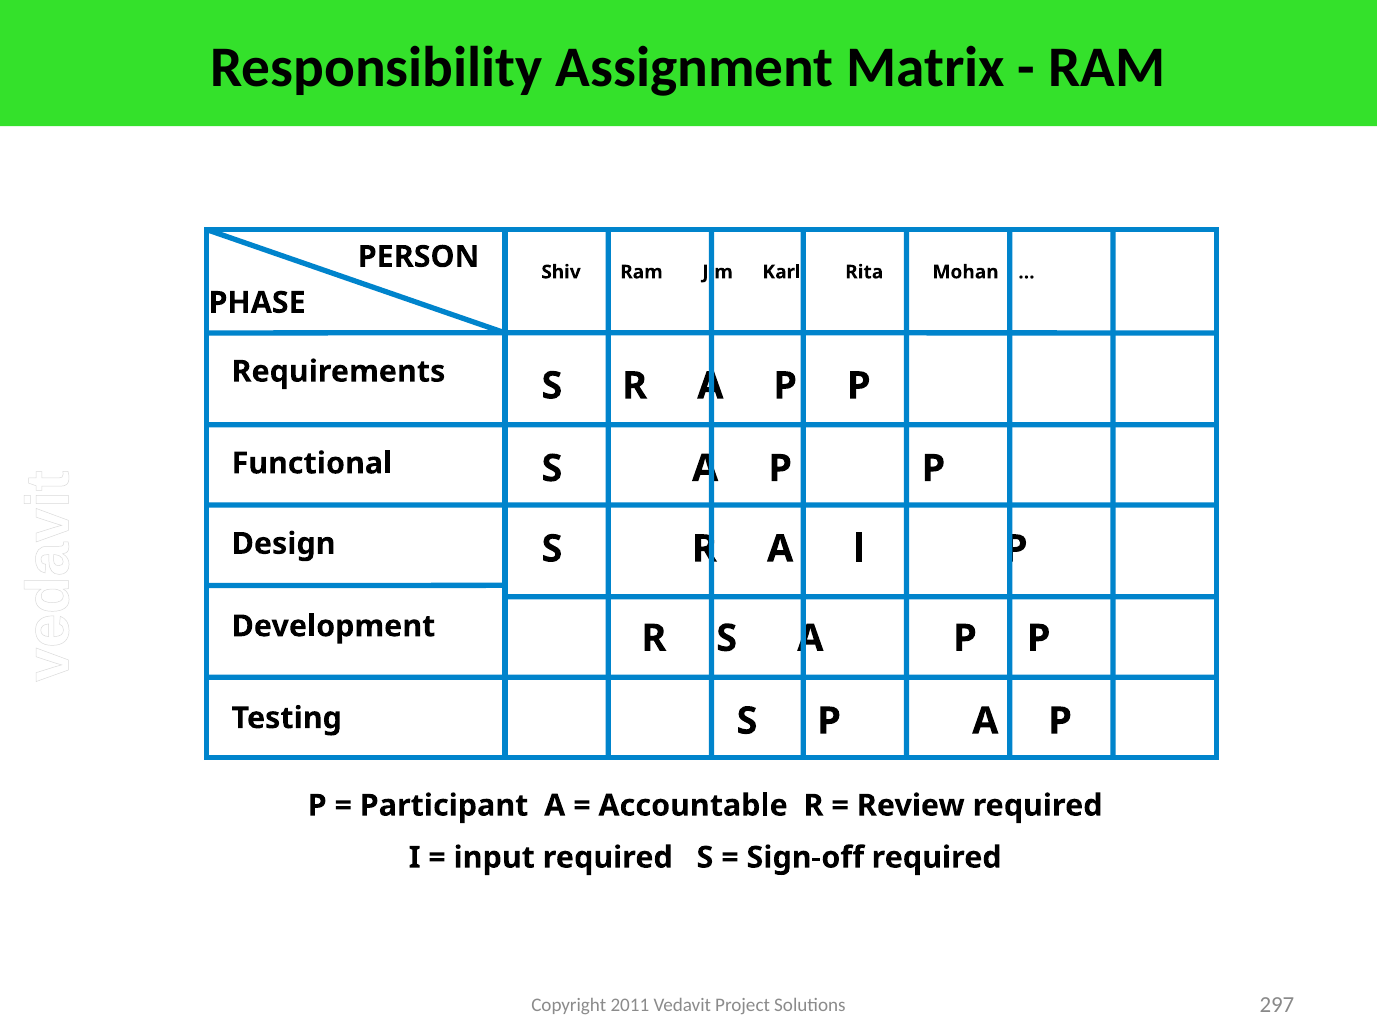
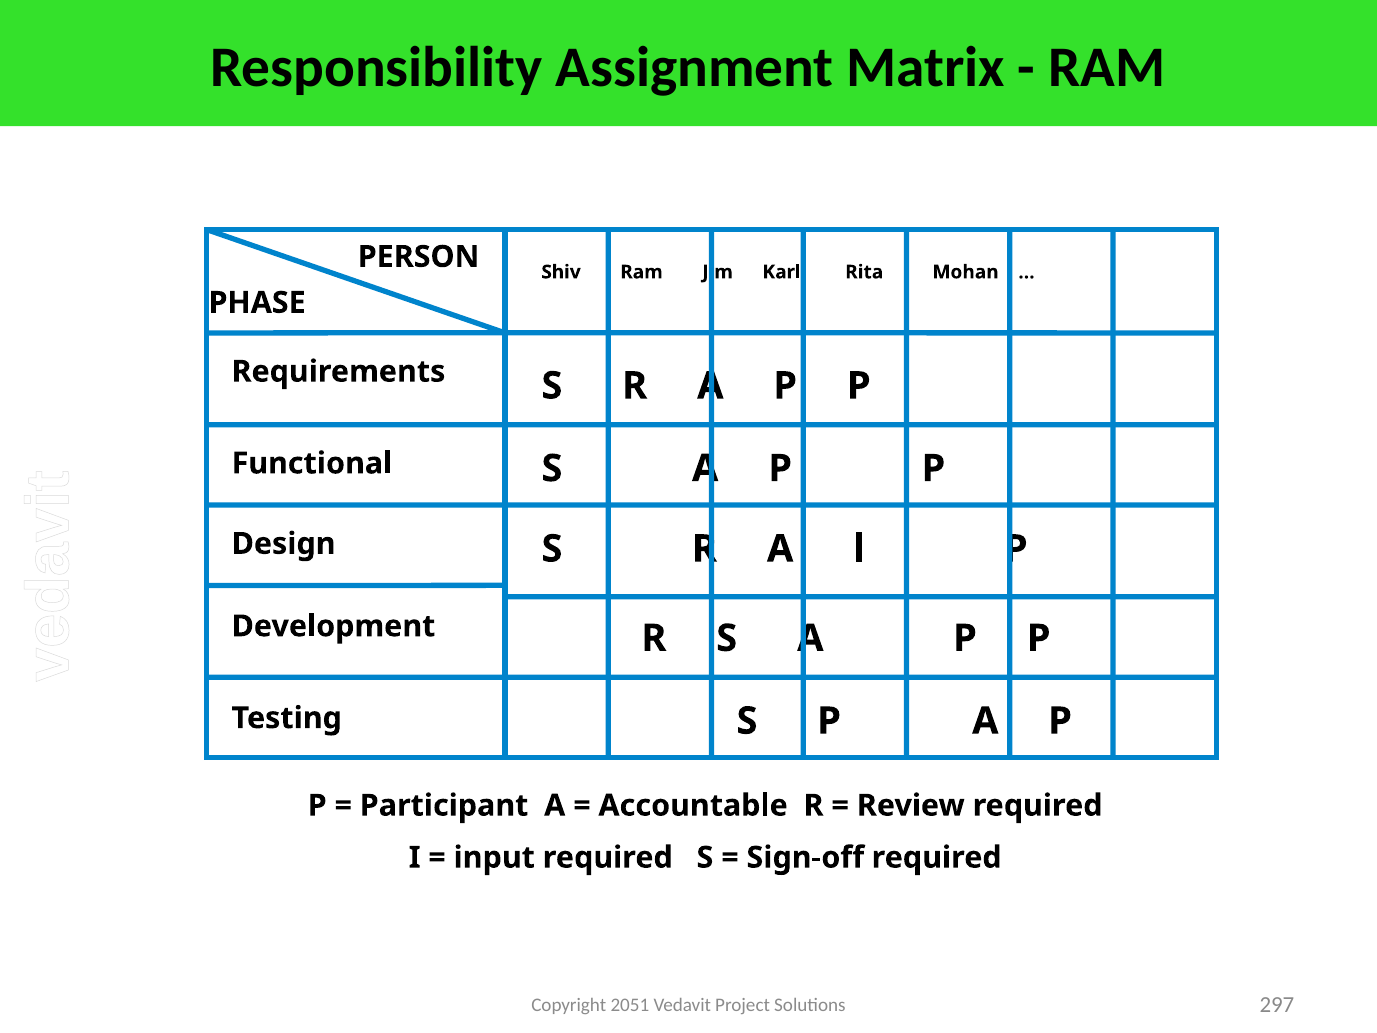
2011: 2011 -> 2051 (630, 1005)
